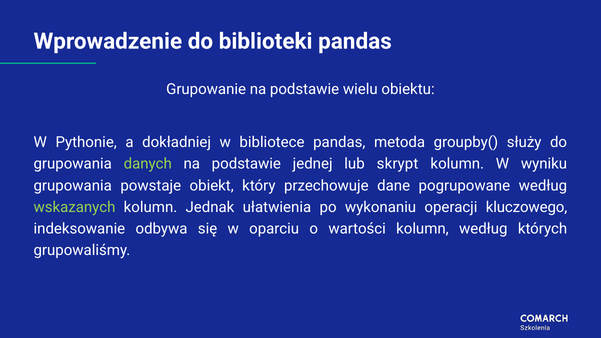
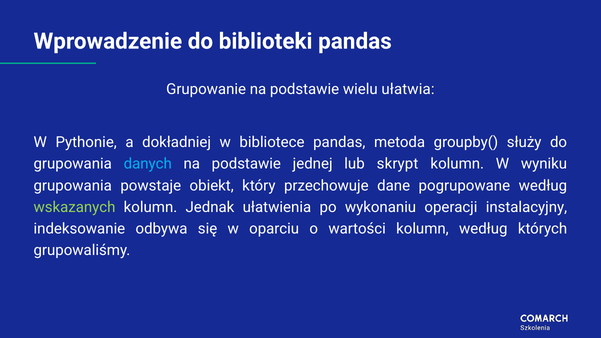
obiektu: obiektu -> ułatwia (408, 89)
danych colour: light green -> light blue (148, 164)
kluczowego: kluczowego -> instalacyjny (526, 207)
